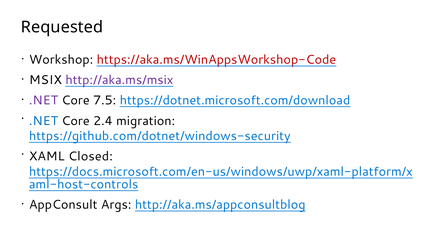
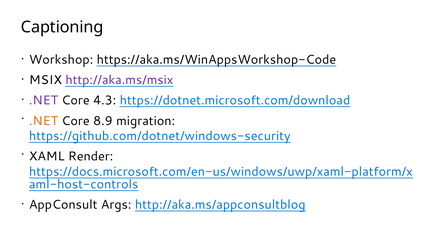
Requested: Requested -> Captioning (62, 27)
https://aka.ms/WinAppsWorkshop-Code colour: red -> black (216, 60)
7.5: 7.5 -> 4.3 (105, 100)
.NET colour: blue -> orange (44, 121)
2.4: 2.4 -> 8.9 (103, 121)
Closed: Closed -> Render (91, 157)
